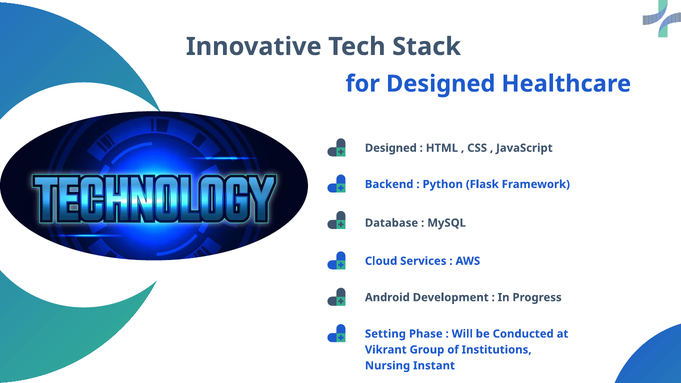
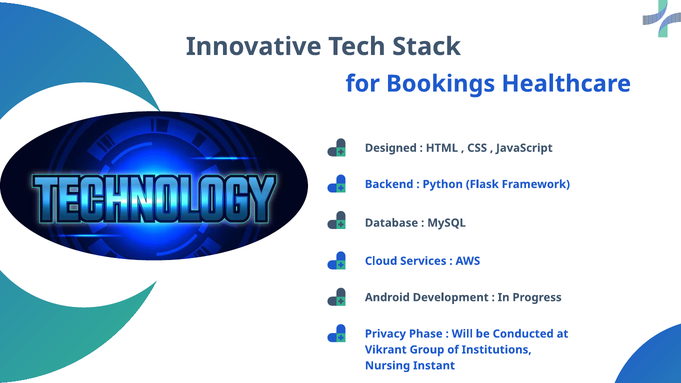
for Designed: Designed -> Bookings (441, 84)
Setting: Setting -> Privacy (385, 334)
